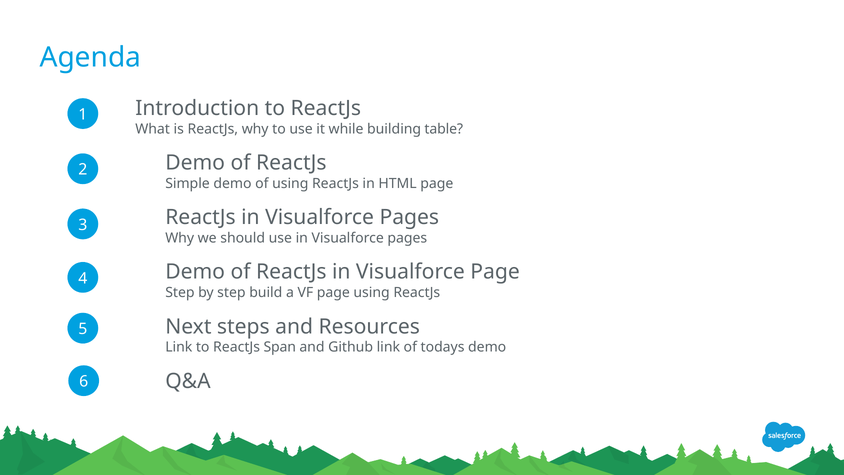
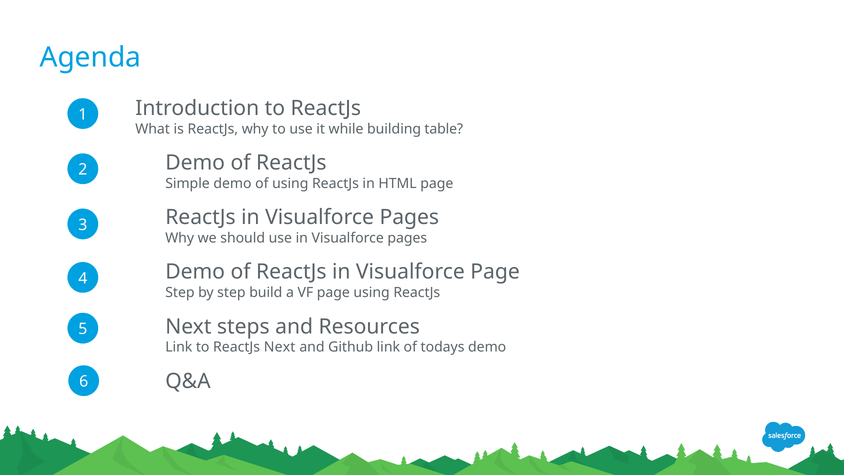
ReactJs Span: Span -> Next (280, 347)
